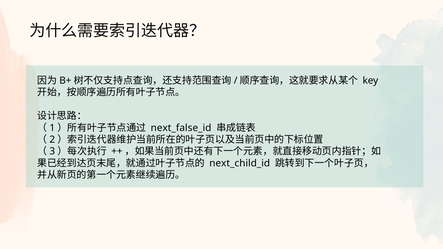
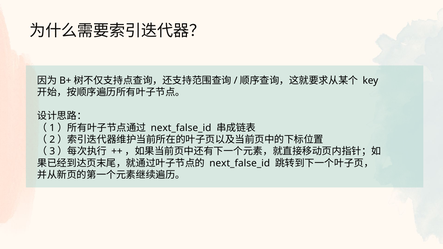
next_child_id: next_child_id -> next_false_id (240, 163)
